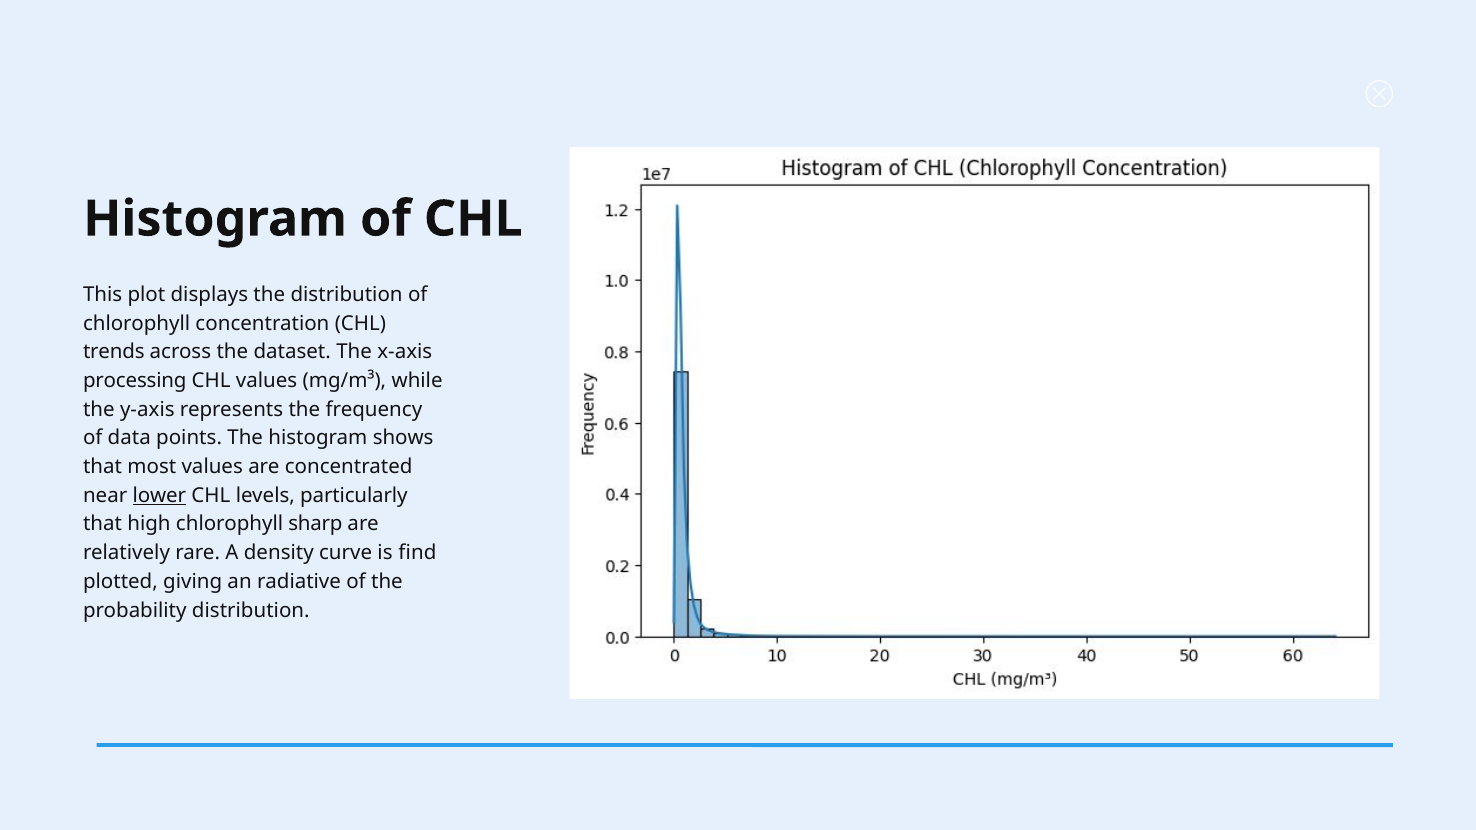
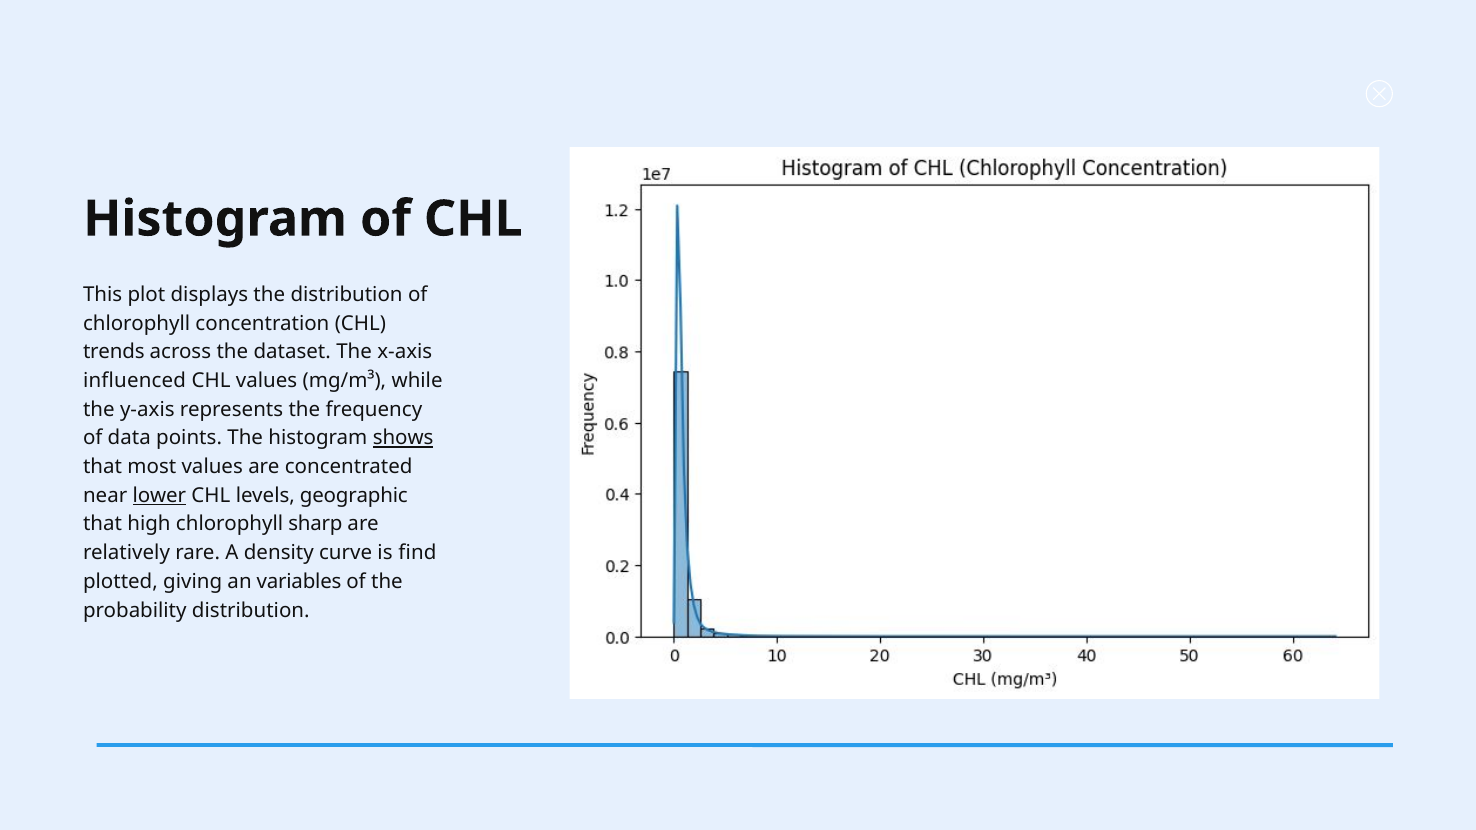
processing: processing -> influenced (135, 381)
shows underline: none -> present (403, 438)
particularly: particularly -> geographic (354, 496)
radiative: radiative -> variables (299, 582)
